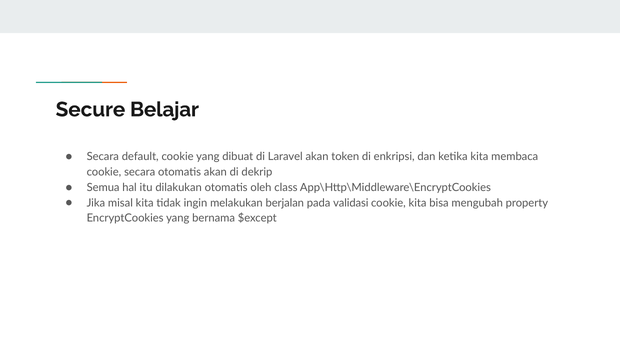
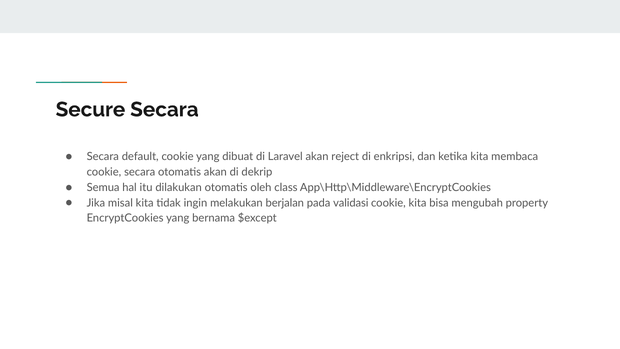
Secure Belajar: Belajar -> Secara (164, 109)
token: token -> reject (345, 157)
